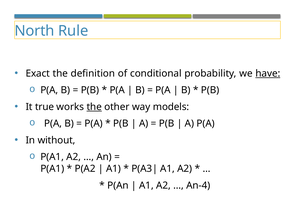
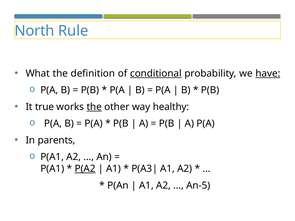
Exact: Exact -> What (38, 74)
conditional underline: none -> present (156, 74)
models: models -> healthy (171, 107)
without: without -> parents (57, 140)
P(A2 underline: none -> present (85, 169)
An-4: An-4 -> An-5 (198, 186)
